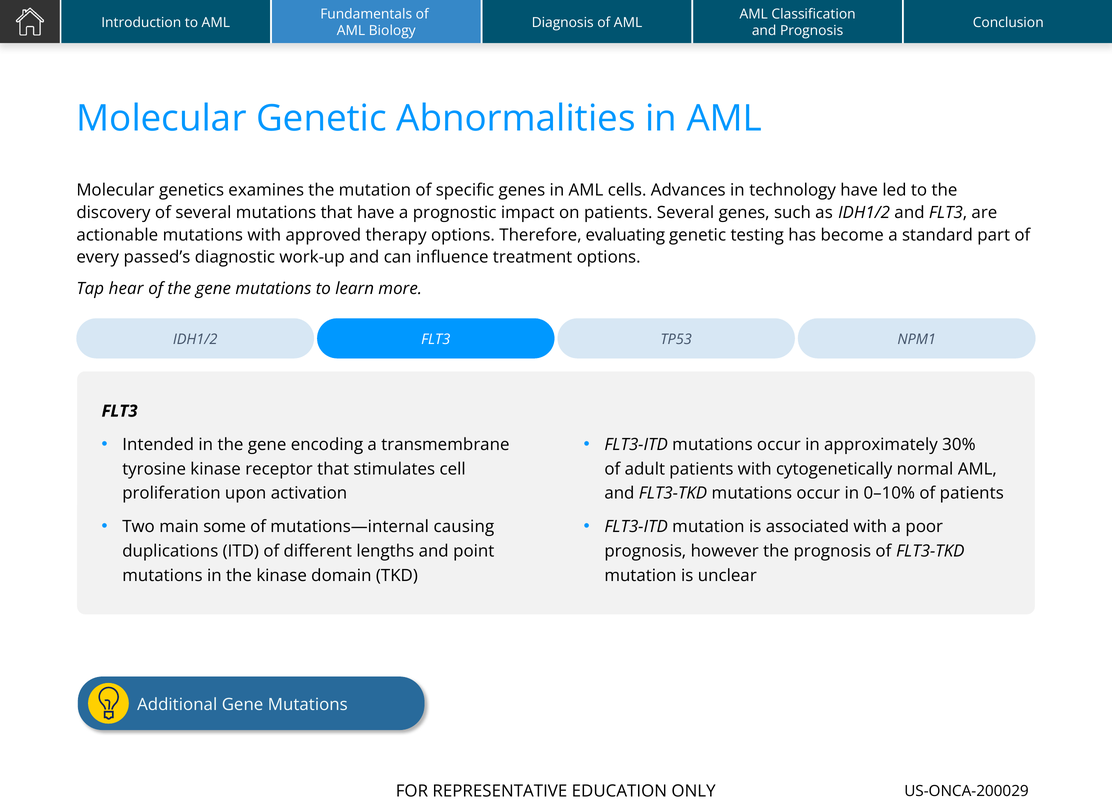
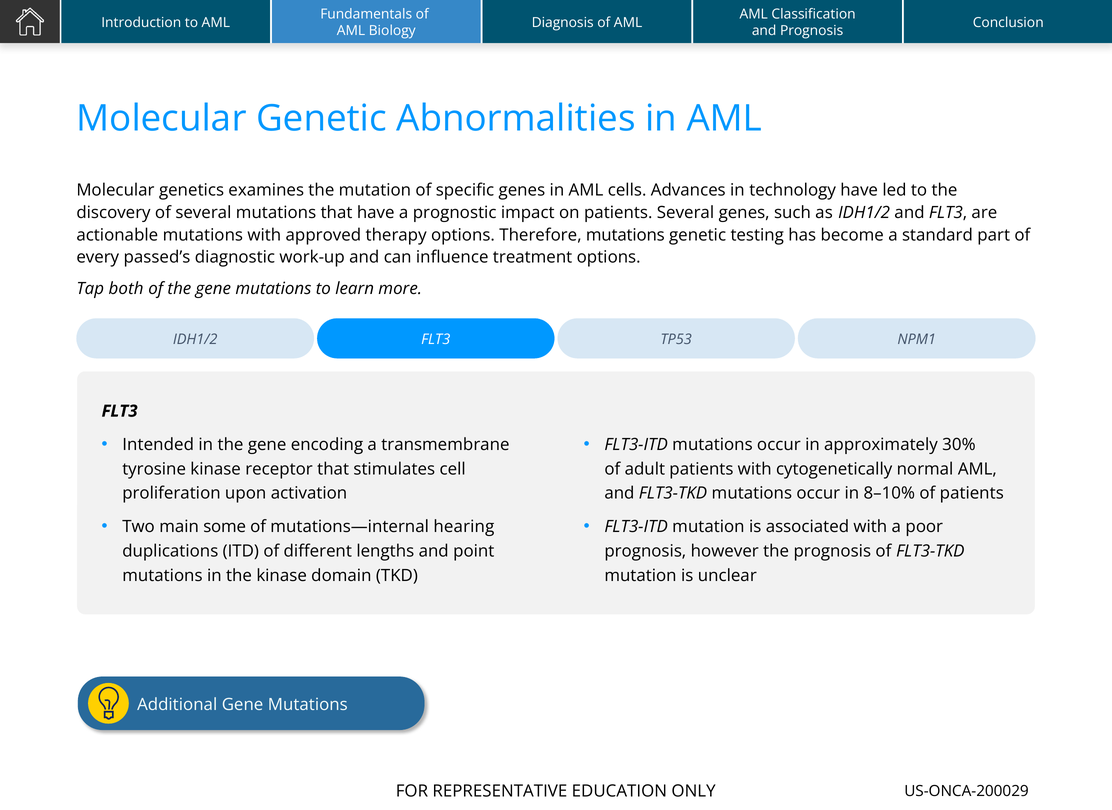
Therefore evaluating: evaluating -> mutations (625, 235)
hear: hear -> both (126, 289)
0–10%: 0–10% -> 8–10% (889, 494)
causing: causing -> hearing (464, 527)
